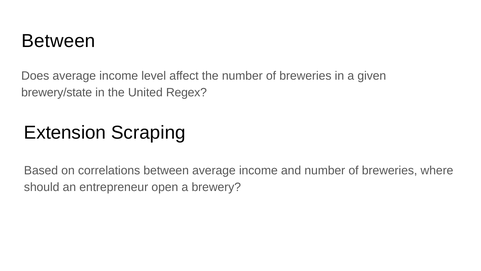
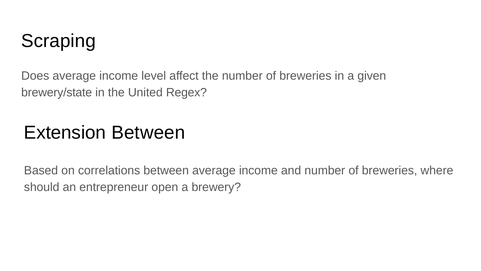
Between: Between -> Scraping (58, 41)
Extension Scraping: Scraping -> Between (148, 132)
